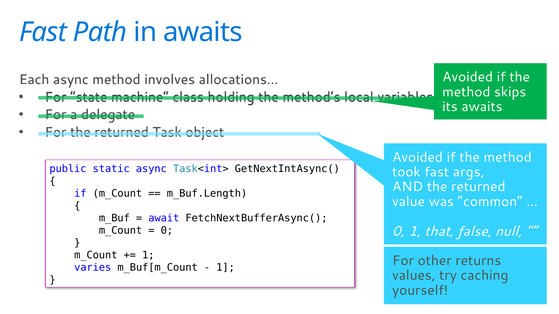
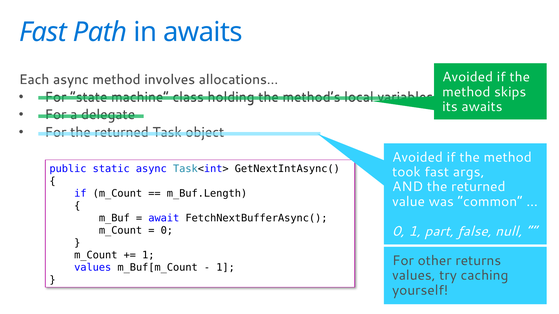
that: that -> part (439, 231)
varies: varies -> values (93, 268)
